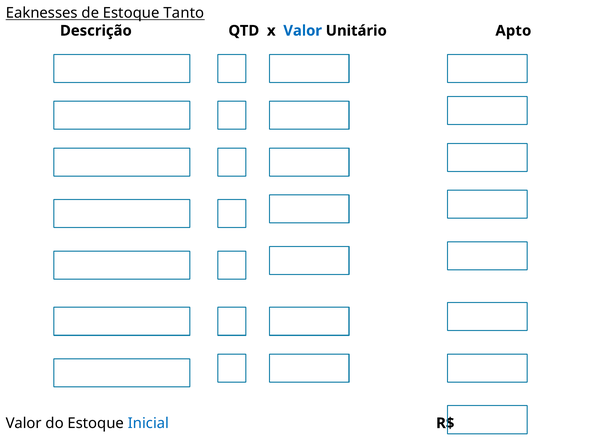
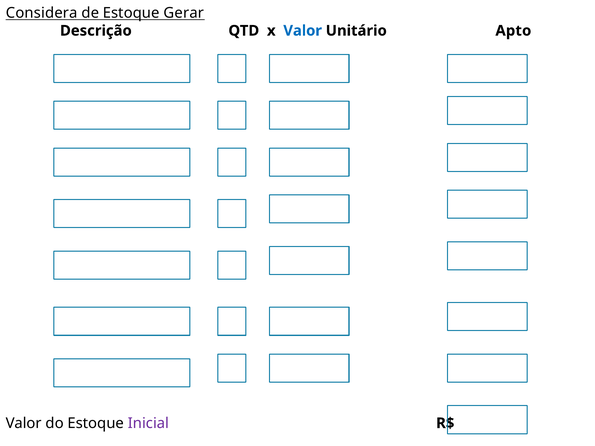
Eaknesses: Eaknesses -> Considera (42, 13)
Tanto: Tanto -> Gerar (184, 13)
Inicial colour: blue -> purple (148, 423)
